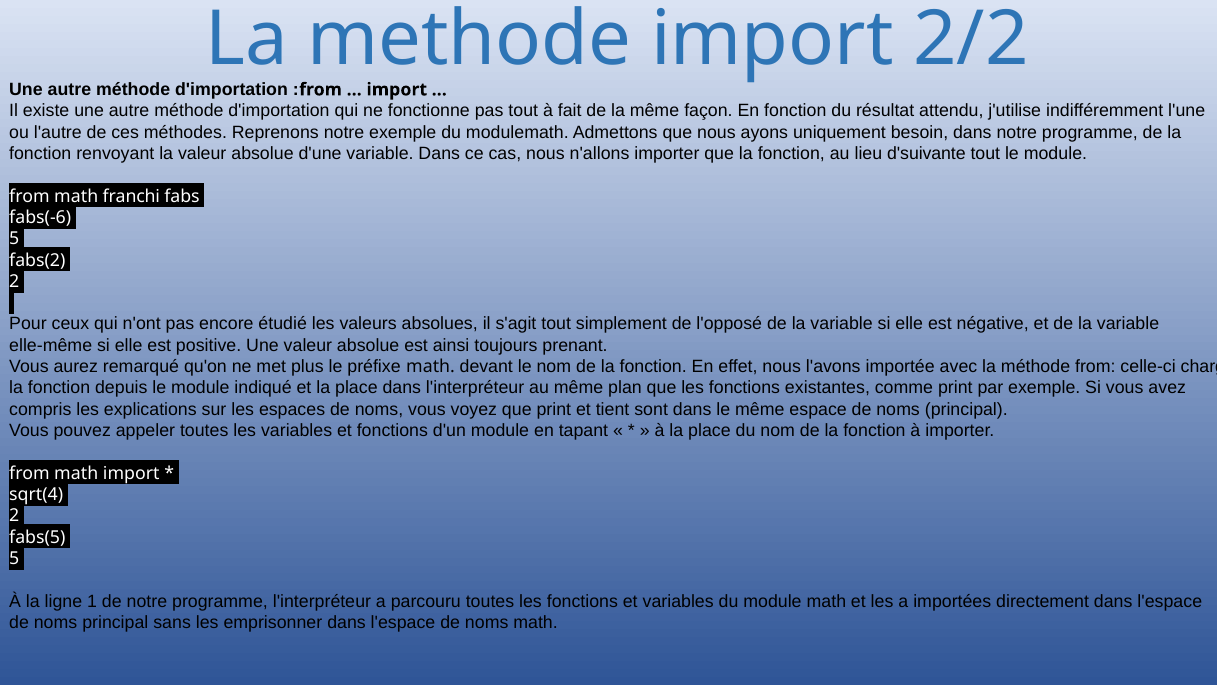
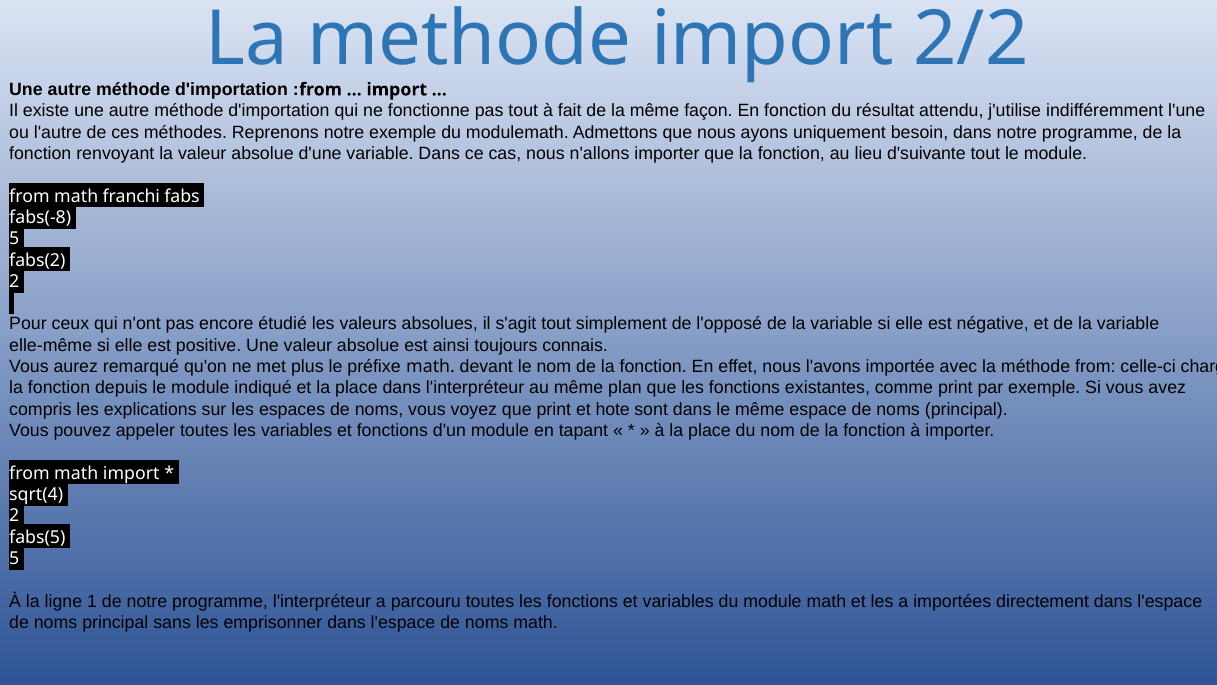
fabs(-6: fabs(-6 -> fabs(-8 (40, 217)
prenant: prenant -> connais (575, 345)
tient: tient -> hote (613, 409)
